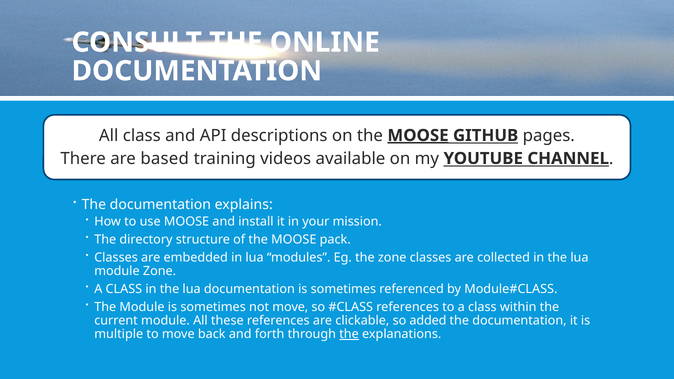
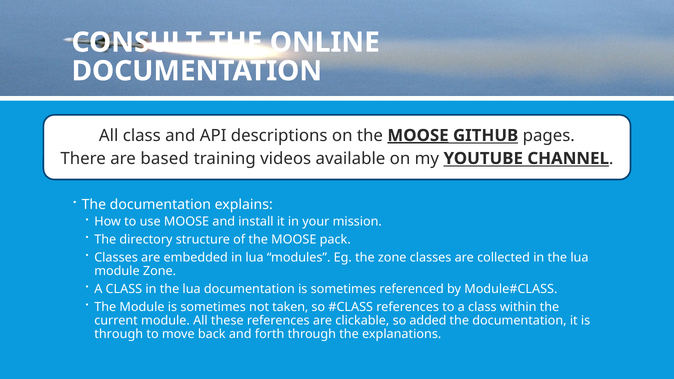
not move: move -> taken (290, 307)
multiple: multiple -> through (119, 334)
the underline: present -> none (349, 334)
